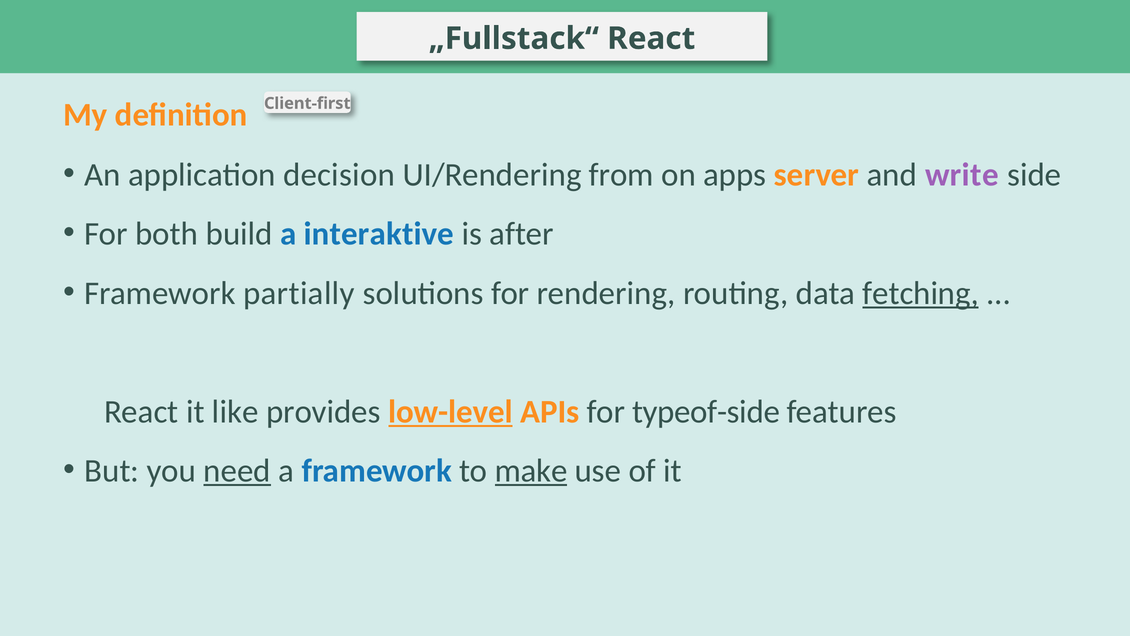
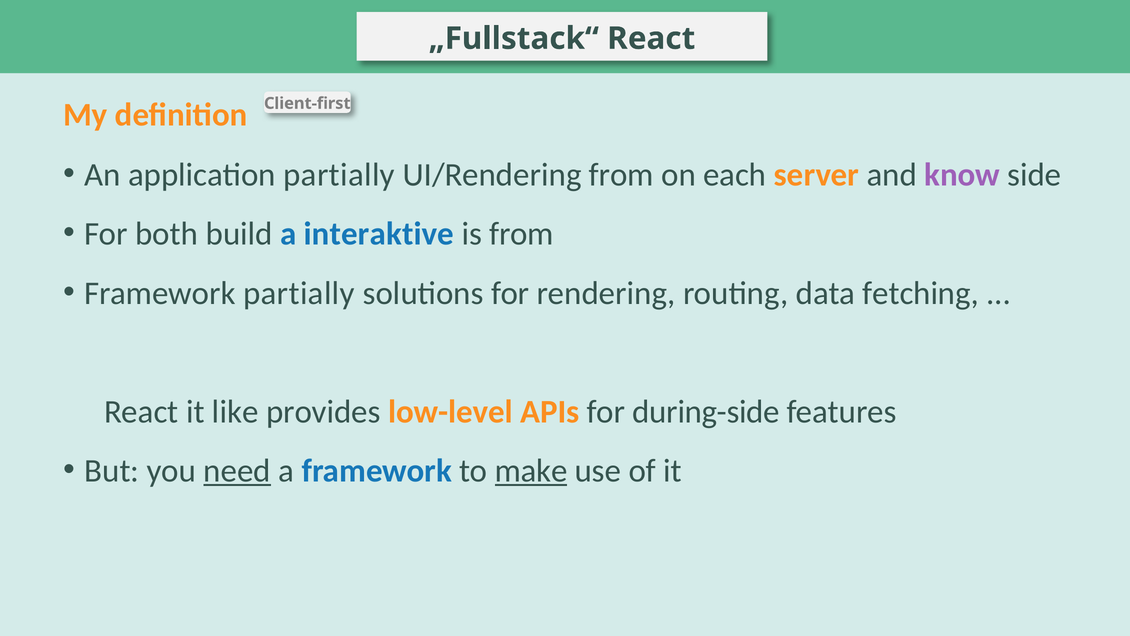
application decision: decision -> partially (339, 175)
apps: apps -> each (735, 175)
write: write -> know (962, 175)
is after: after -> from (522, 234)
fetching underline: present -> none (921, 293)
low-level underline: present -> none (451, 411)
typeof-side: typeof-side -> during-side (706, 411)
